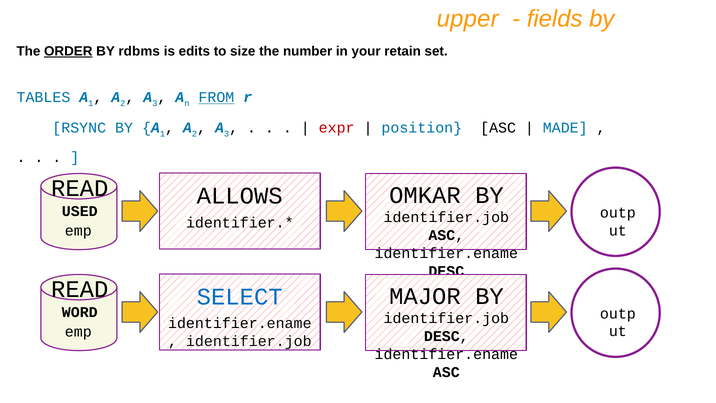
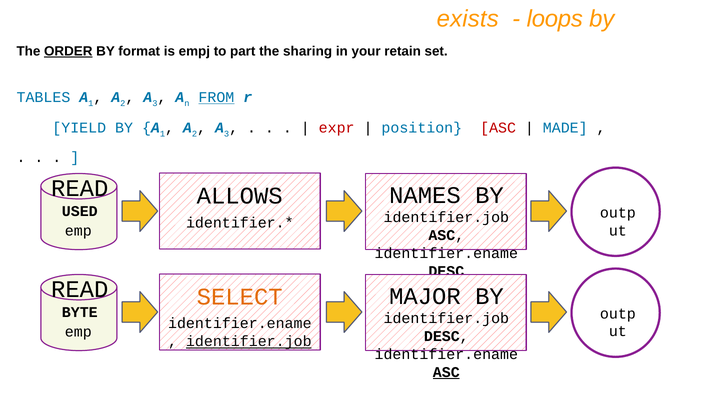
upper: upper -> exists (468, 19)
fields: fields -> loops (555, 19)
rdbms: rdbms -> format (139, 51)
edits: edits -> empj (194, 51)
size: size -> part (243, 51)
number: number -> sharing (308, 51)
RSYNC: RSYNC -> YIELD (79, 128)
ASC colour: black -> red (498, 128)
OMKAR: OMKAR -> NAMES (425, 195)
SELECT colour: blue -> orange (240, 297)
WORD: WORD -> BYTE (80, 312)
identifier.job underline: none -> present (249, 341)
ASC underline: none -> present (446, 372)
